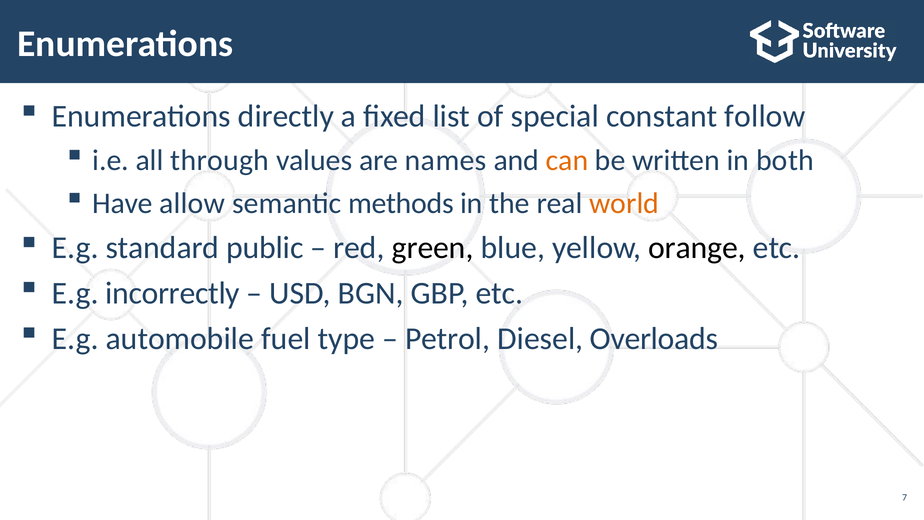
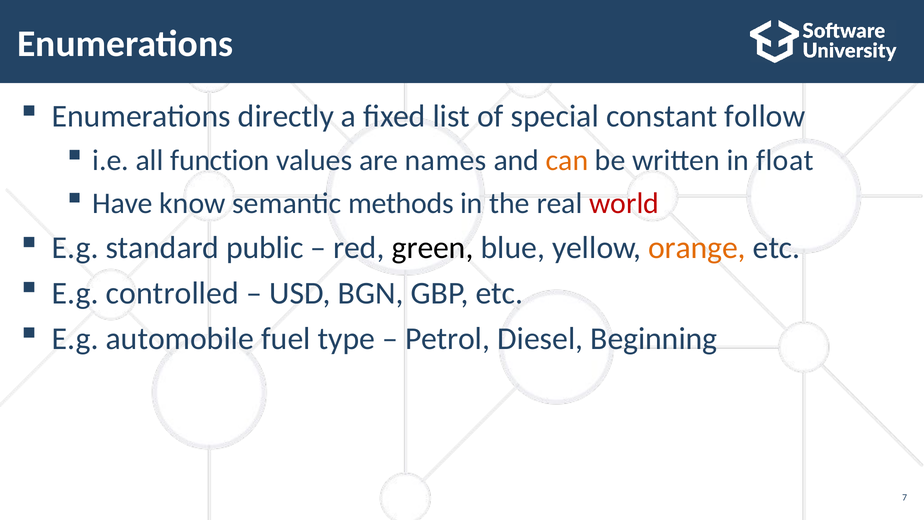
through: through -> function (220, 160)
both: both -> float (785, 160)
allow: allow -> know (192, 203)
world colour: orange -> red (624, 203)
orange colour: black -> orange (697, 248)
incorrectly: incorrectly -> controlled (172, 293)
Overloads: Overloads -> Beginning (654, 339)
